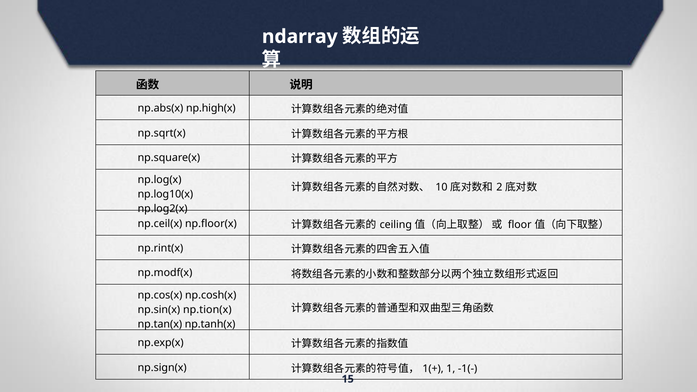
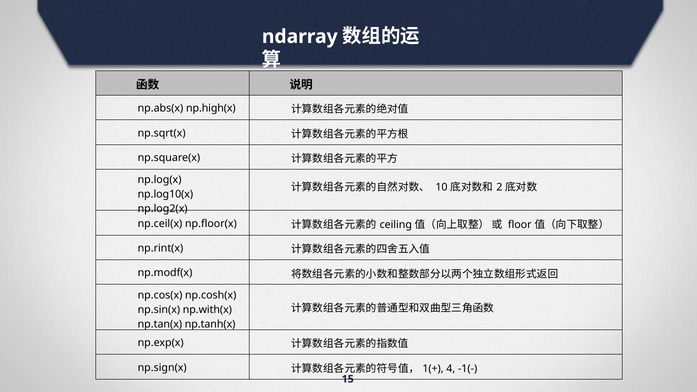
np.tion(x: np.tion(x -> np.with(x (207, 310)
1: 1 -> 4 (451, 369)
